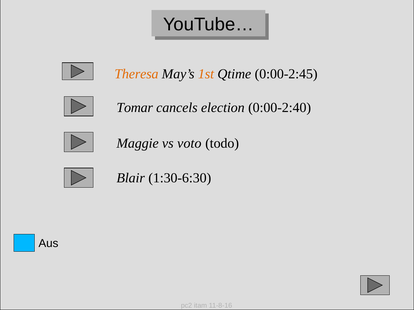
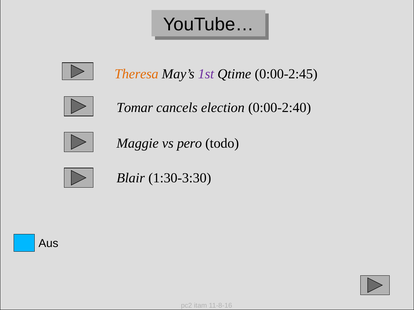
1st colour: orange -> purple (206, 74)
voto: voto -> pero (189, 144)
1:30-6:30: 1:30-6:30 -> 1:30-3:30 (180, 178)
